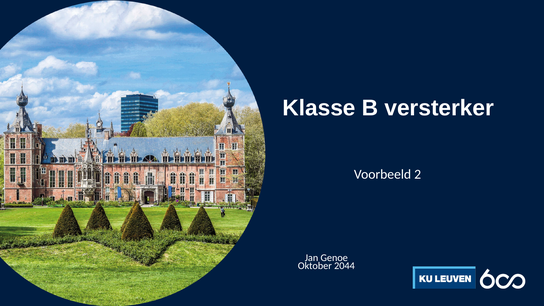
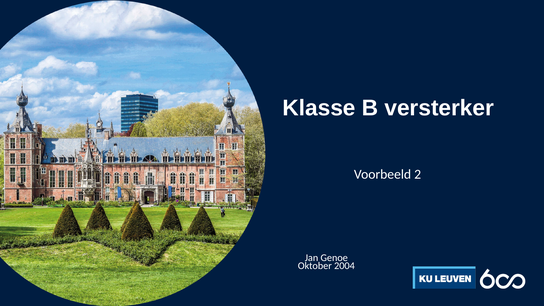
2044: 2044 -> 2004 (344, 266)
